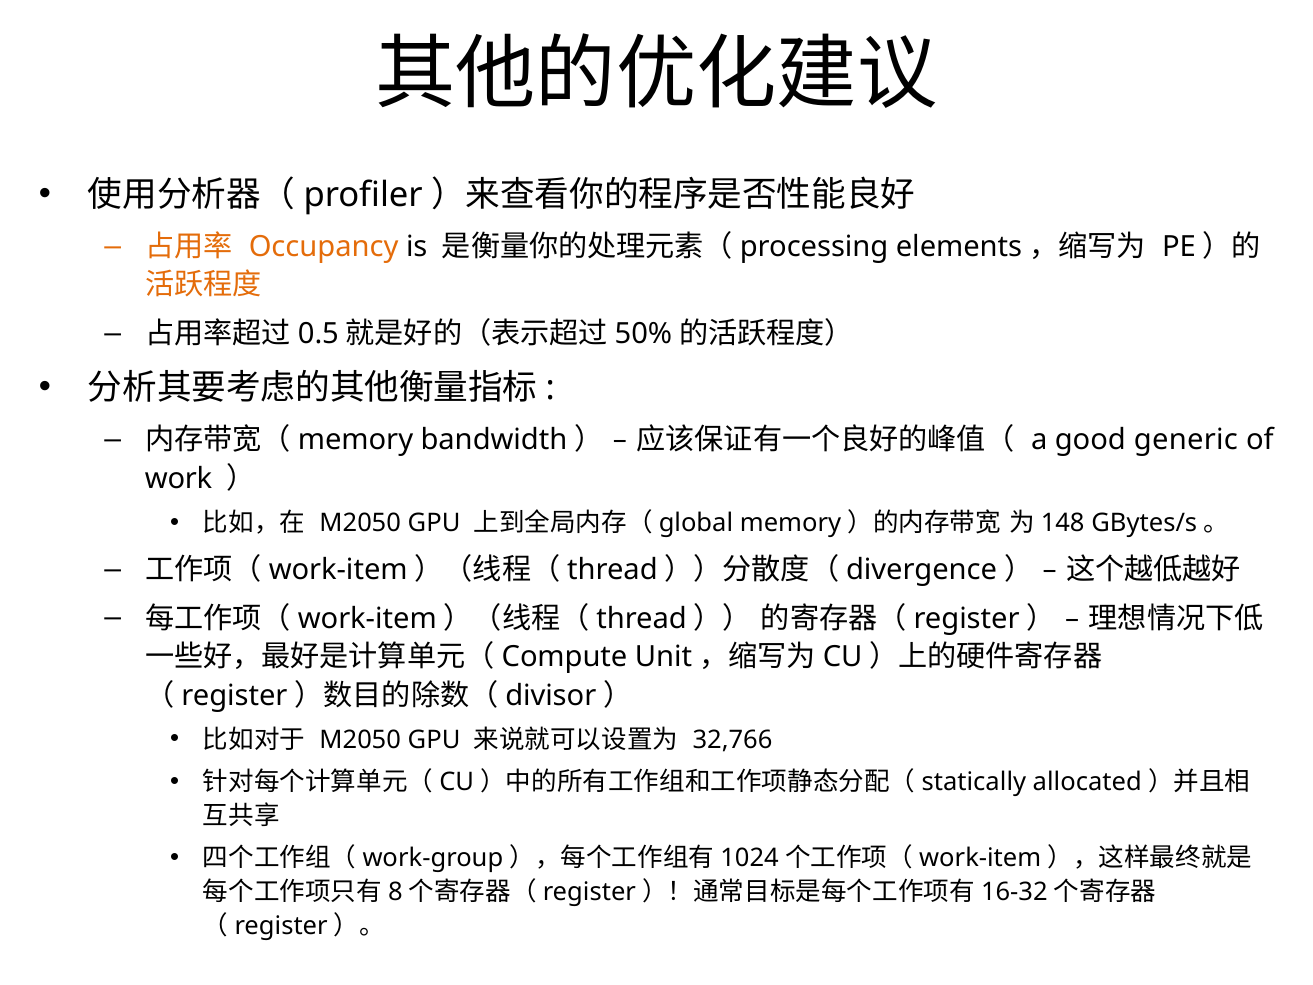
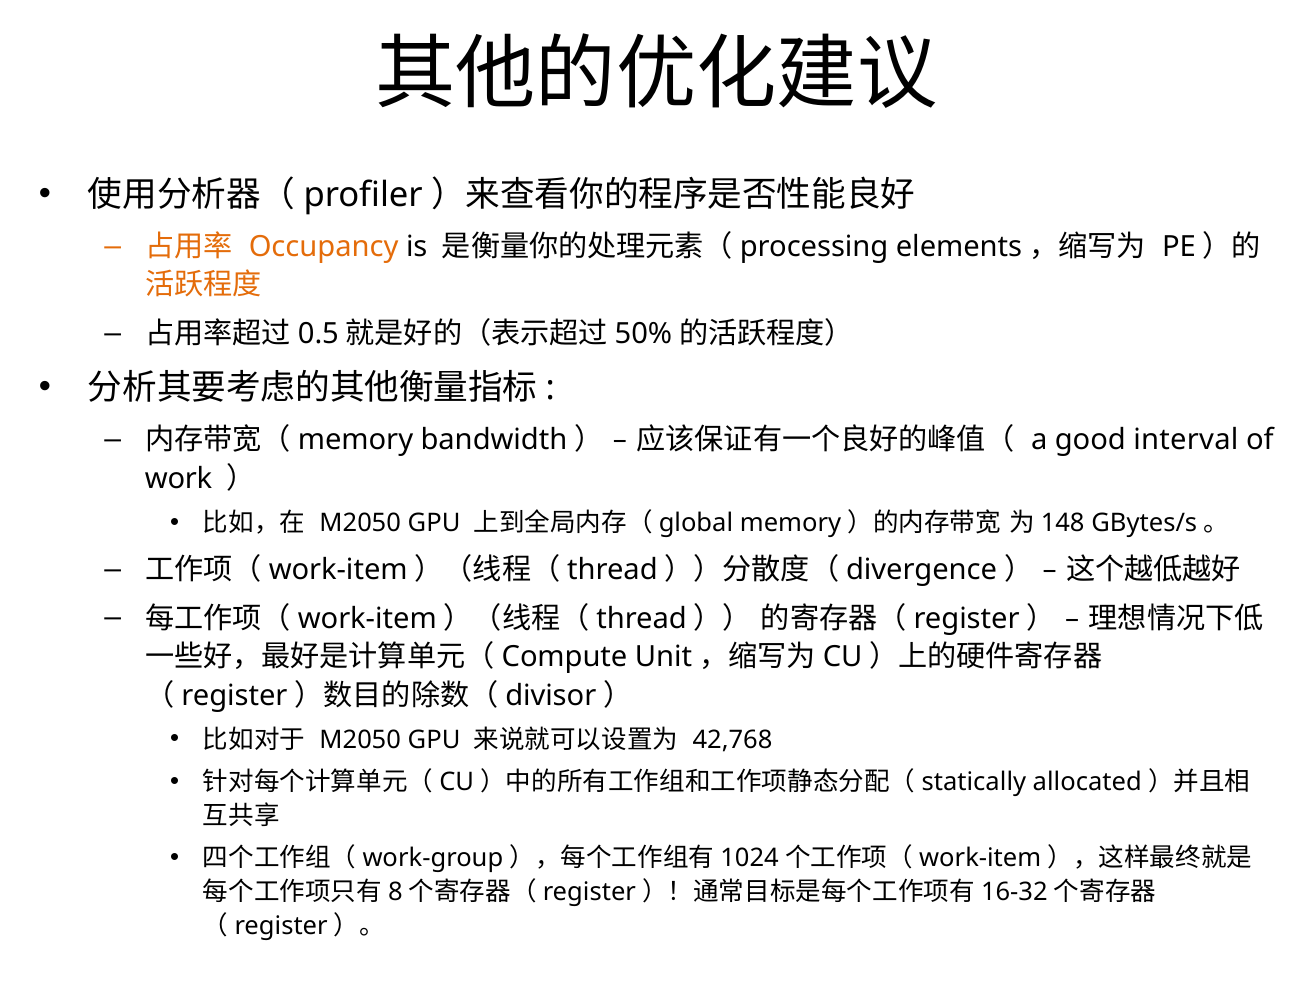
generic: generic -> interval (1186, 440)
32,766: 32,766 -> 42,768 (732, 740)
